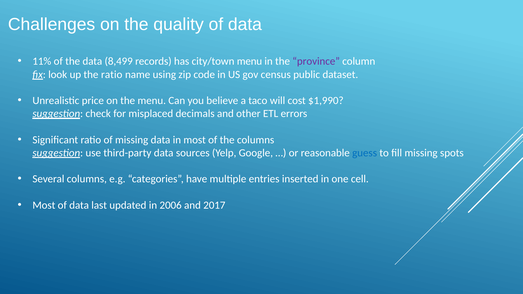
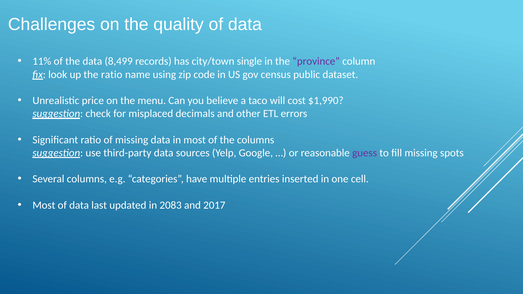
city/town menu: menu -> single (249, 61)
guess colour: blue -> purple (365, 153)
2006: 2006 -> 2083 (171, 205)
